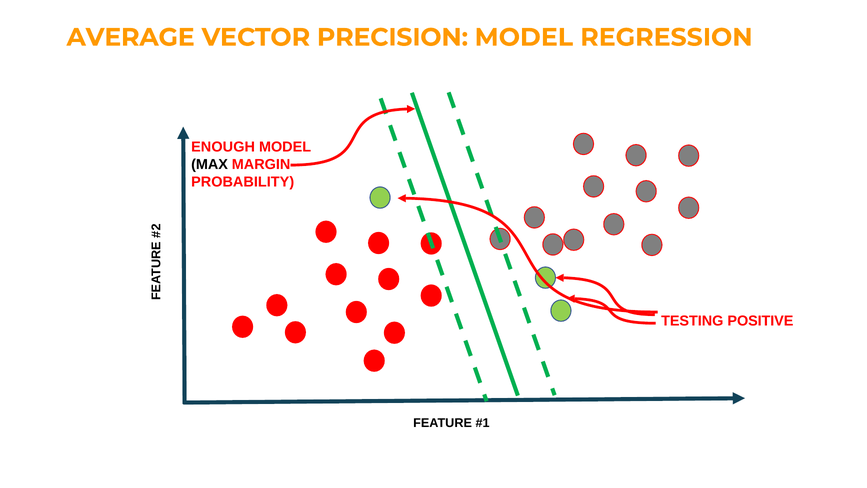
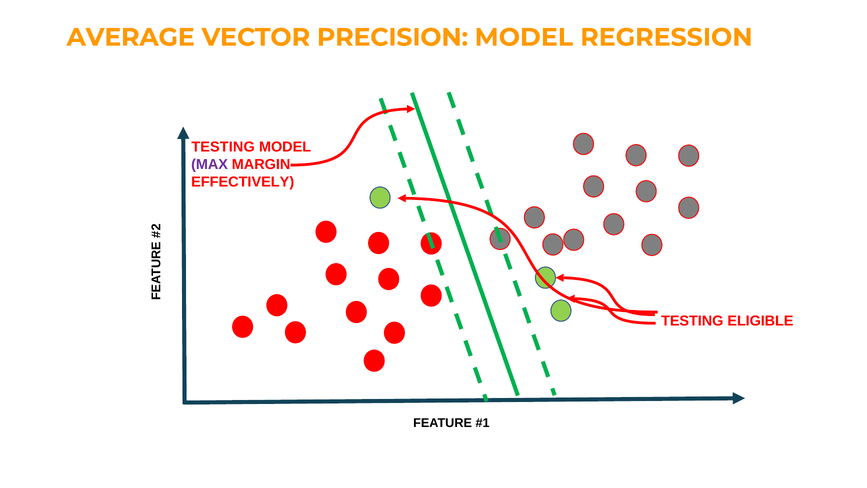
ENOUGH: ENOUGH -> TESTING (223, 147)
MAX colour: black -> purple (210, 164)
PROBABILITY: PROBABILITY -> EFFECTIVELY (243, 182)
POSITIVE: POSITIVE -> ELIGIBLE (760, 321)
